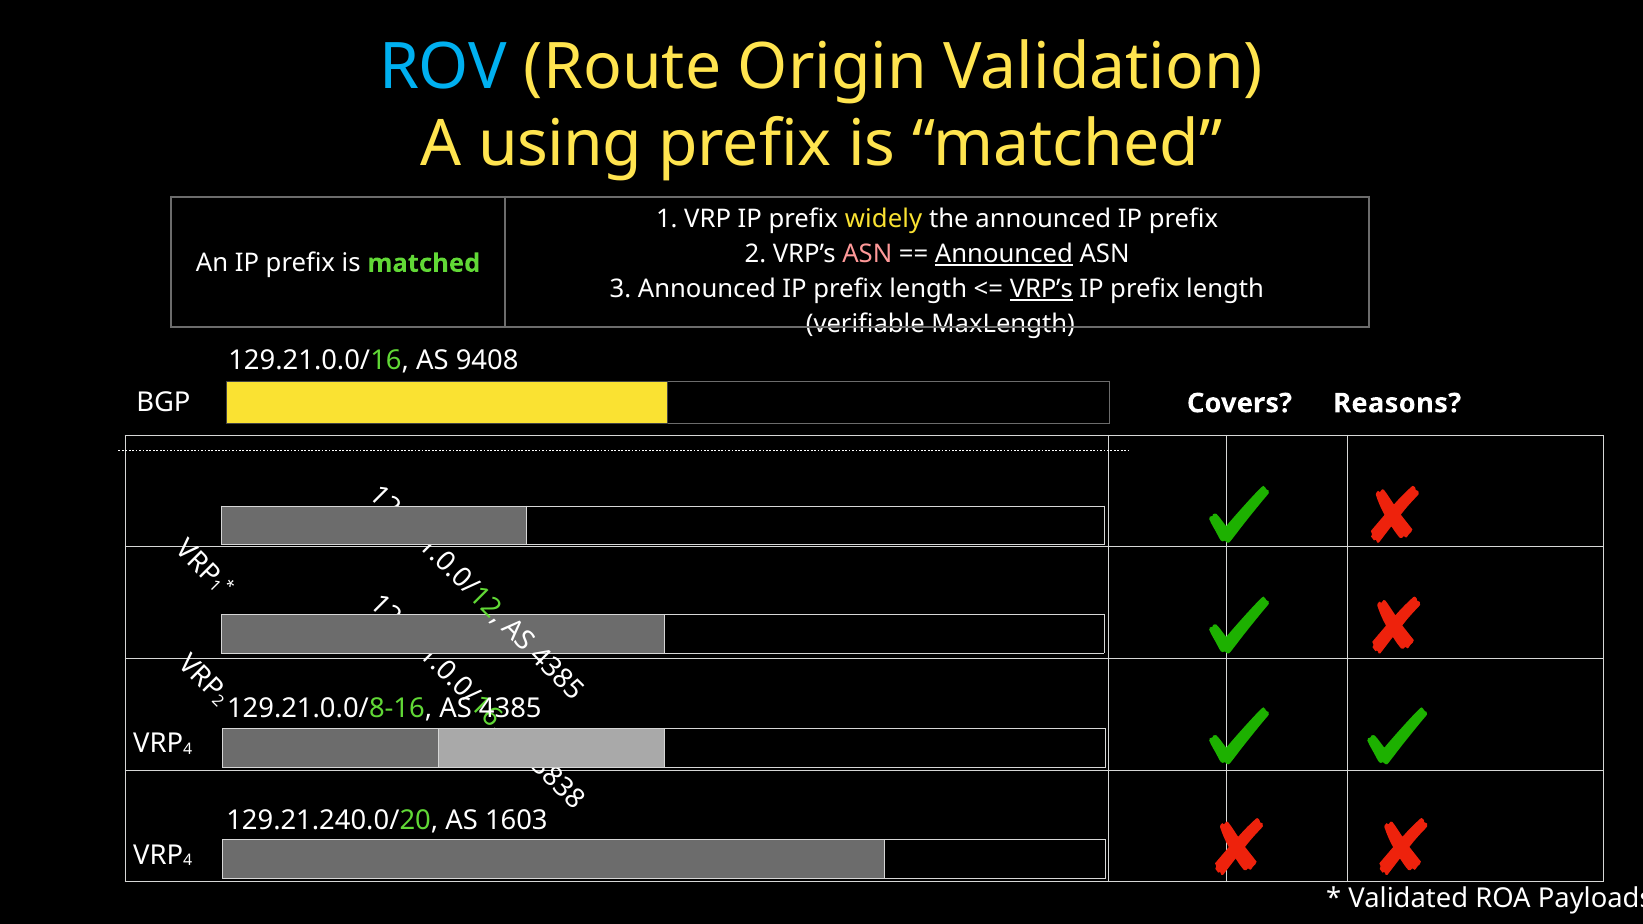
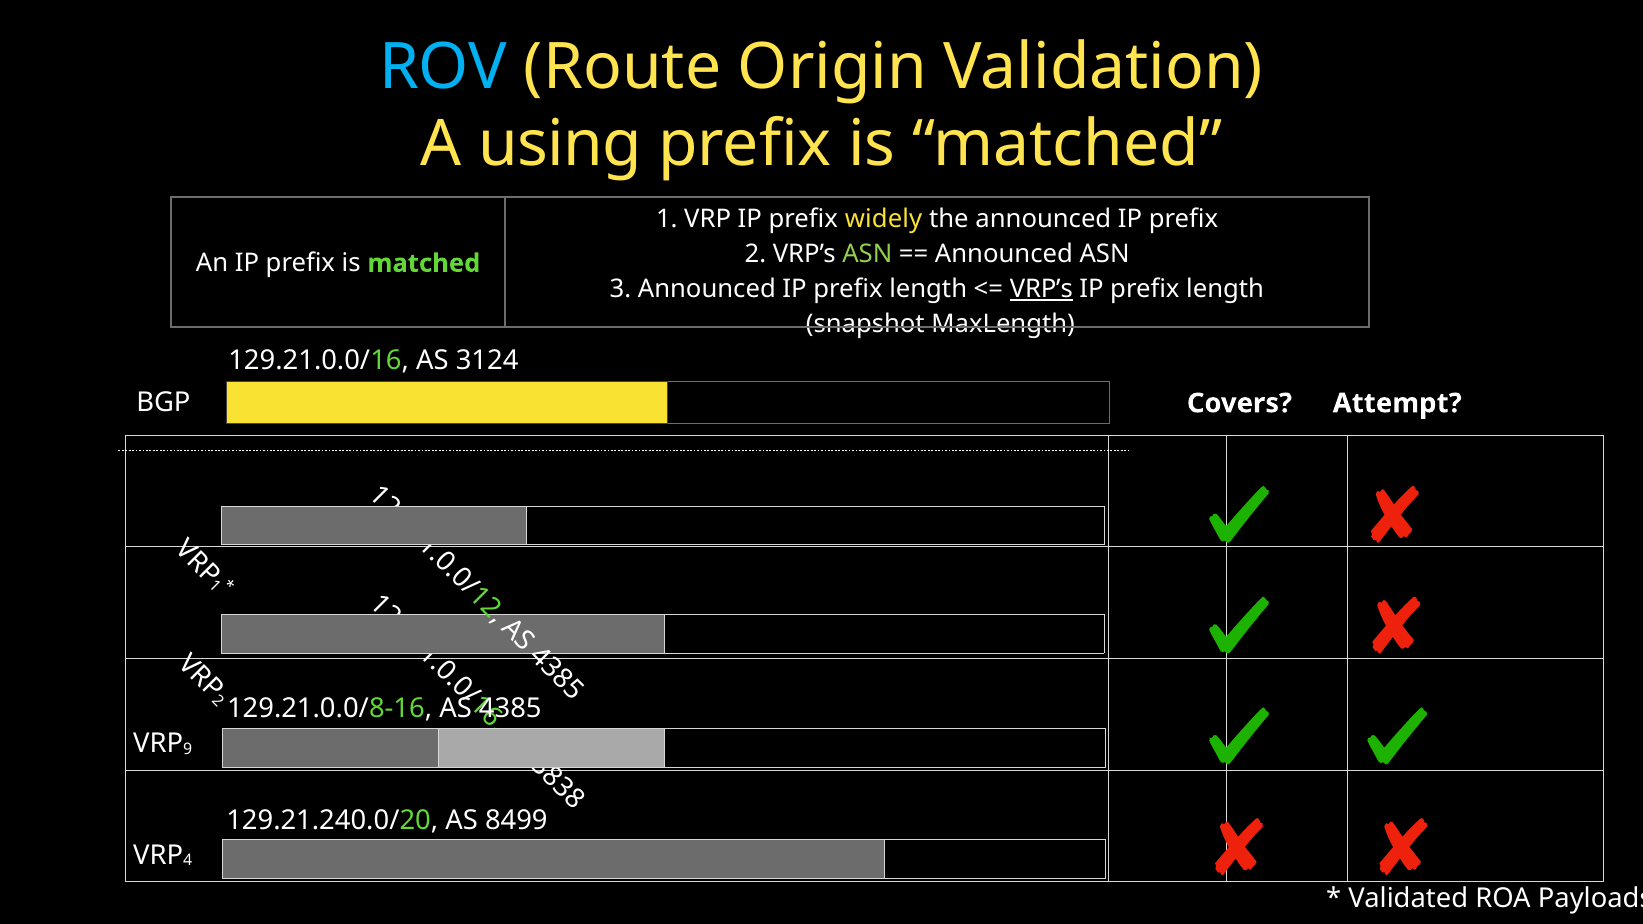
ASN colour: pink -> light green (867, 254)
Announced underline: present -> none (1004, 254)
verifiable: verifiable -> snapshot (865, 324)
9408: 9408 -> 3124 (487, 361)
Reasons: Reasons -> Attempt (1397, 403)
4: 4 -> 9 (188, 749)
1603: 1603 -> 8499 (516, 821)
